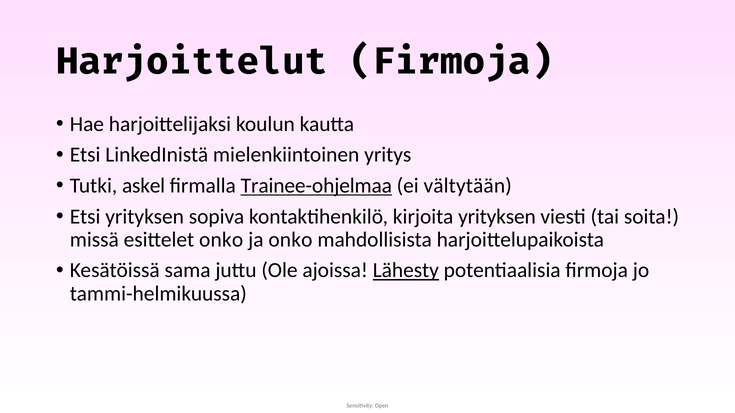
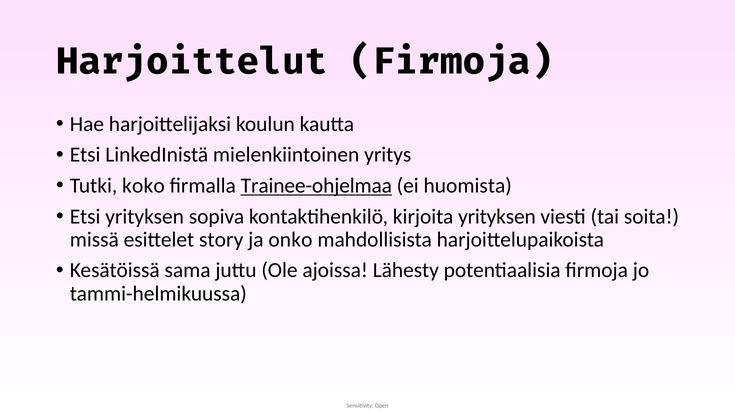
askel: askel -> koko (143, 186)
vältytään: vältytään -> huomista (468, 186)
esittelet onko: onko -> story (221, 240)
Lähesty underline: present -> none (406, 271)
